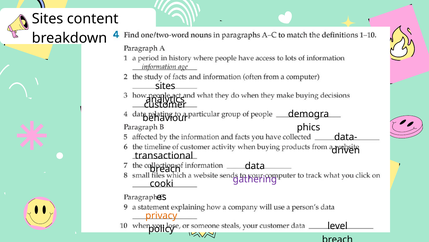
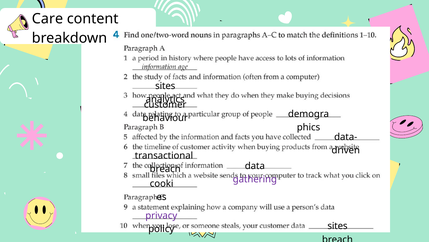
Sites: Sites -> Care (47, 19)
privacy colour: orange -> purple (161, 215)
level: level -> sites (337, 225)
